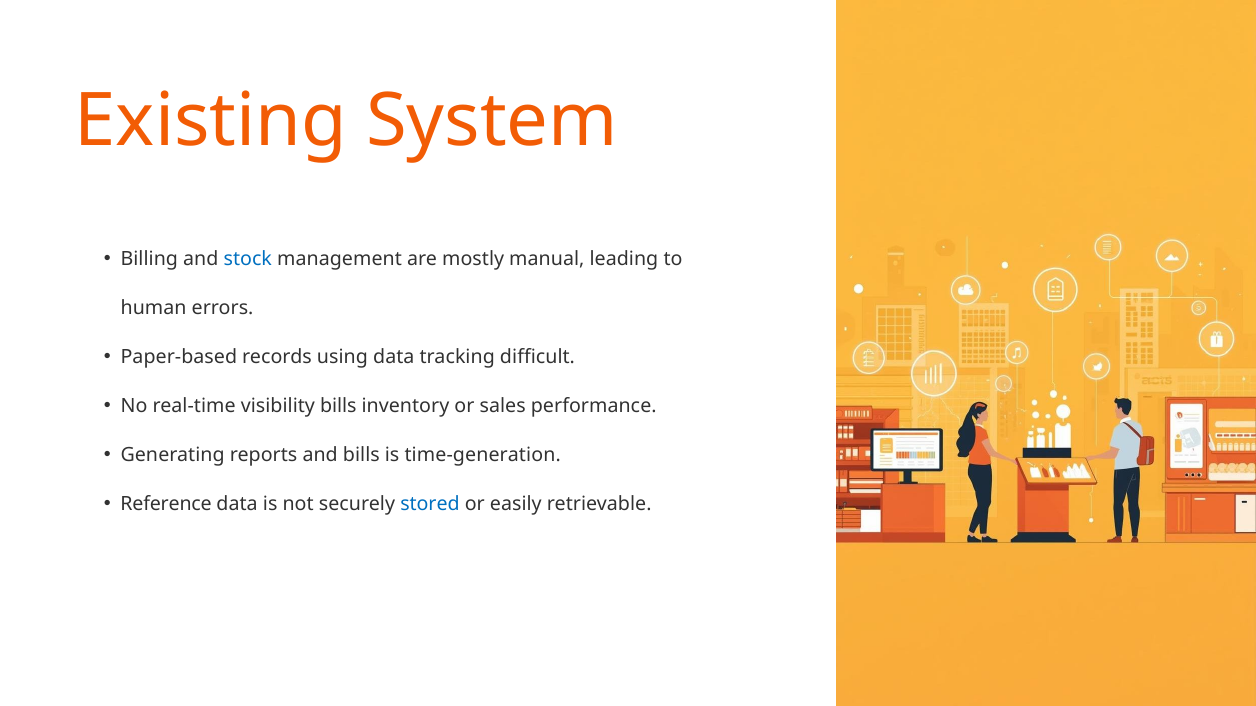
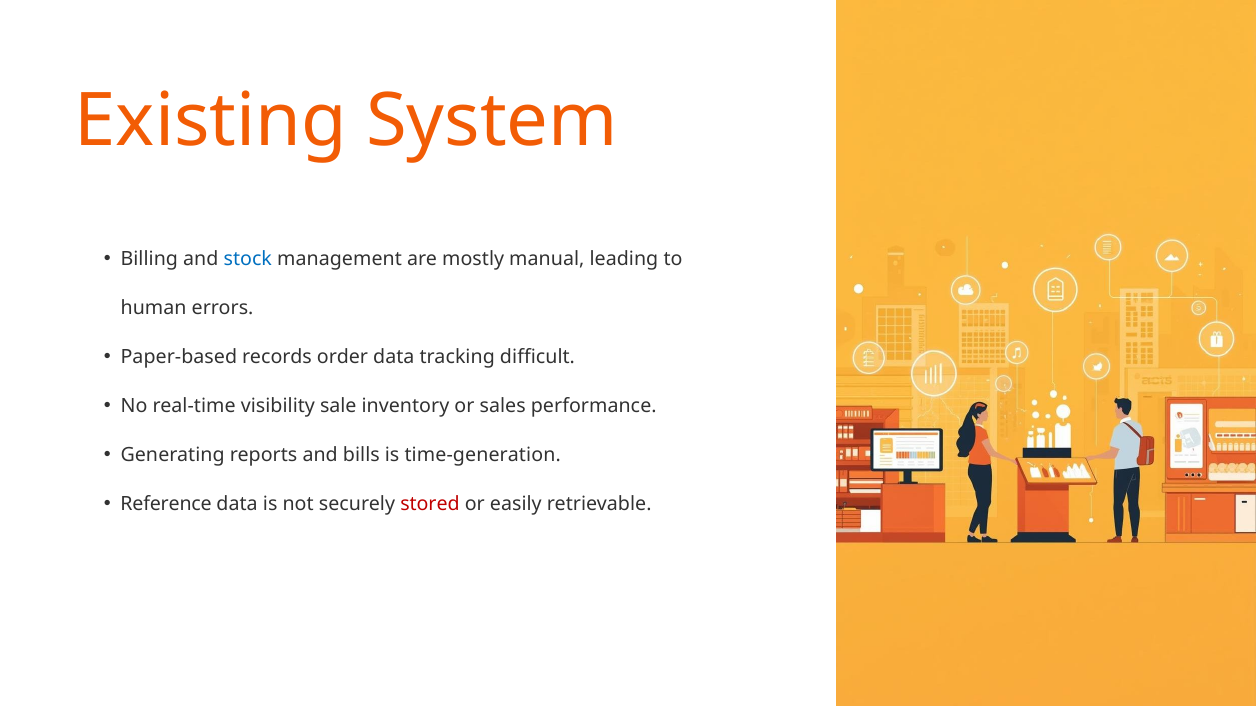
using: using -> order (342, 357)
visibility bills: bills -> sale (338, 406)
stored colour: blue -> red (430, 504)
